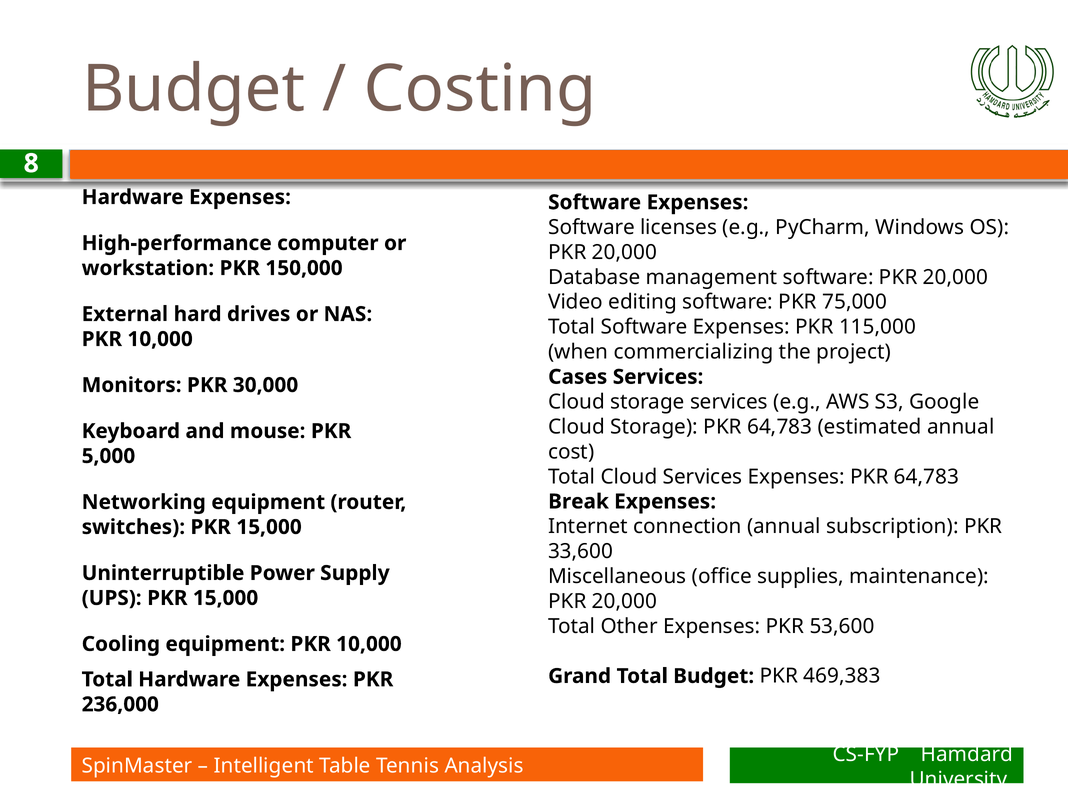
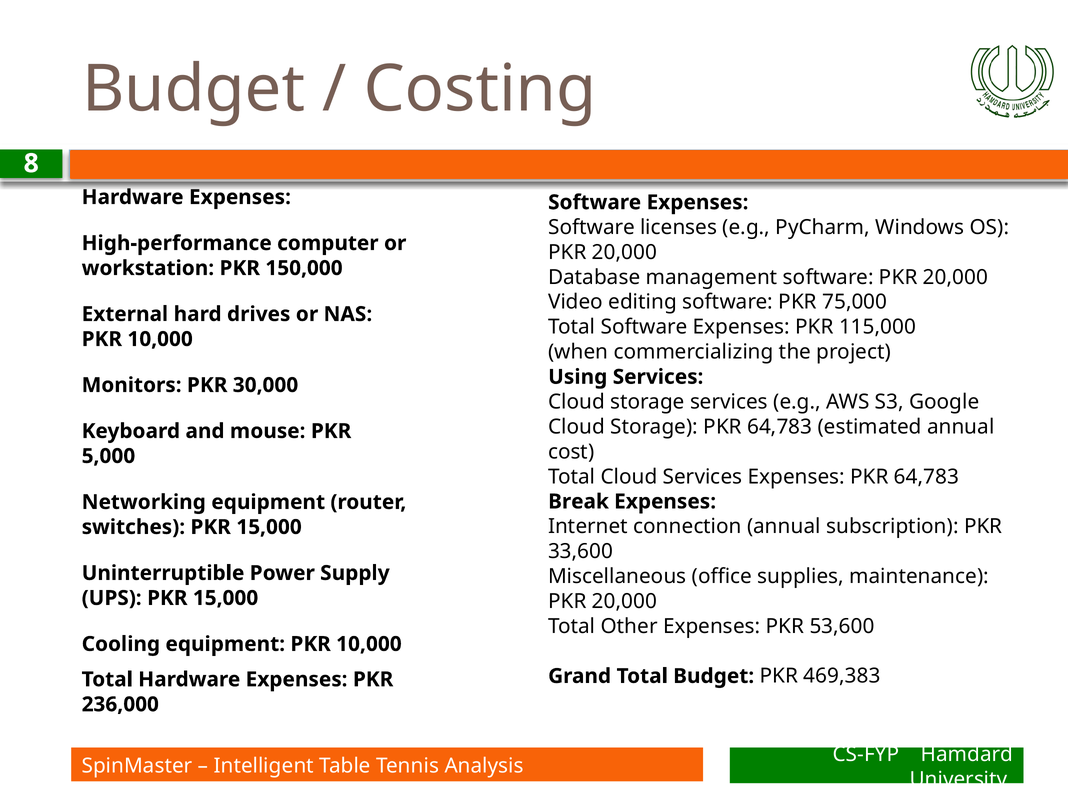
Cases: Cases -> Using (578, 377)
